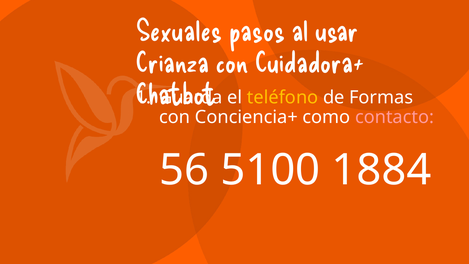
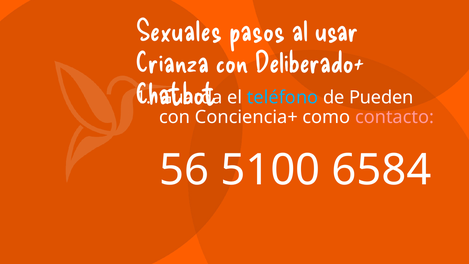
Cuidadora+: Cuidadora+ -> Deliberado+ (310, 63)
teléfono colour: yellow -> light blue (283, 97)
Formas: Formas -> Pueden (381, 97)
1884: 1884 -> 6584 (382, 170)
